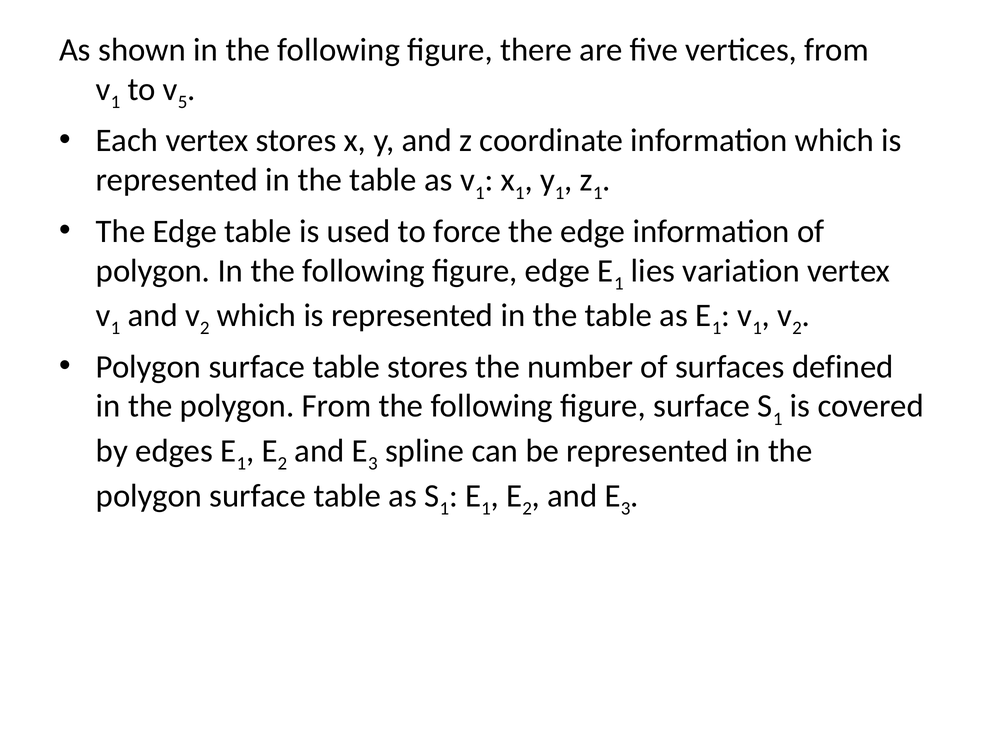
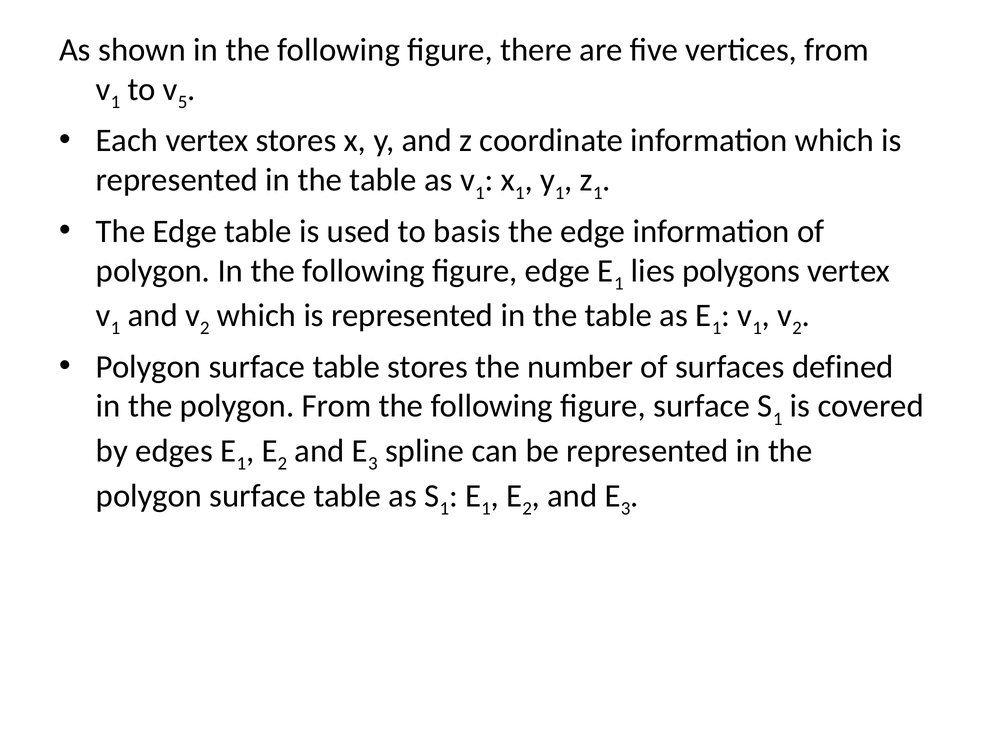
force: force -> basis (467, 231)
variation: variation -> polygons (741, 271)
